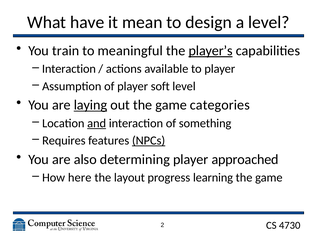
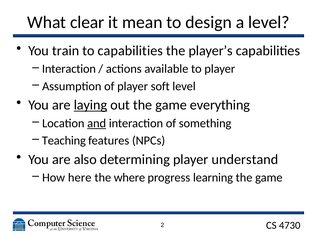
have: have -> clear (87, 22)
to meaningful: meaningful -> capabilities (130, 51)
player’s underline: present -> none (211, 51)
categories: categories -> everything (220, 105)
Requires: Requires -> Teaching (64, 140)
NPCs underline: present -> none (149, 140)
approached: approached -> understand (245, 159)
layout: layout -> where (129, 177)
